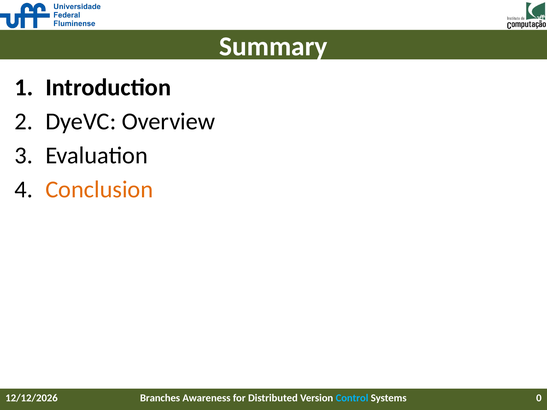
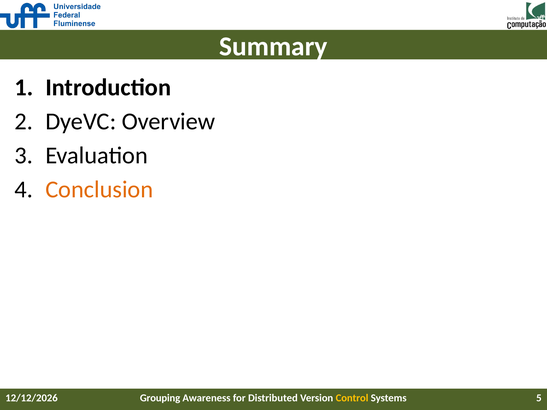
Branches: Branches -> Grouping (160, 398)
Control colour: light blue -> yellow (352, 398)
0: 0 -> 5 (539, 398)
